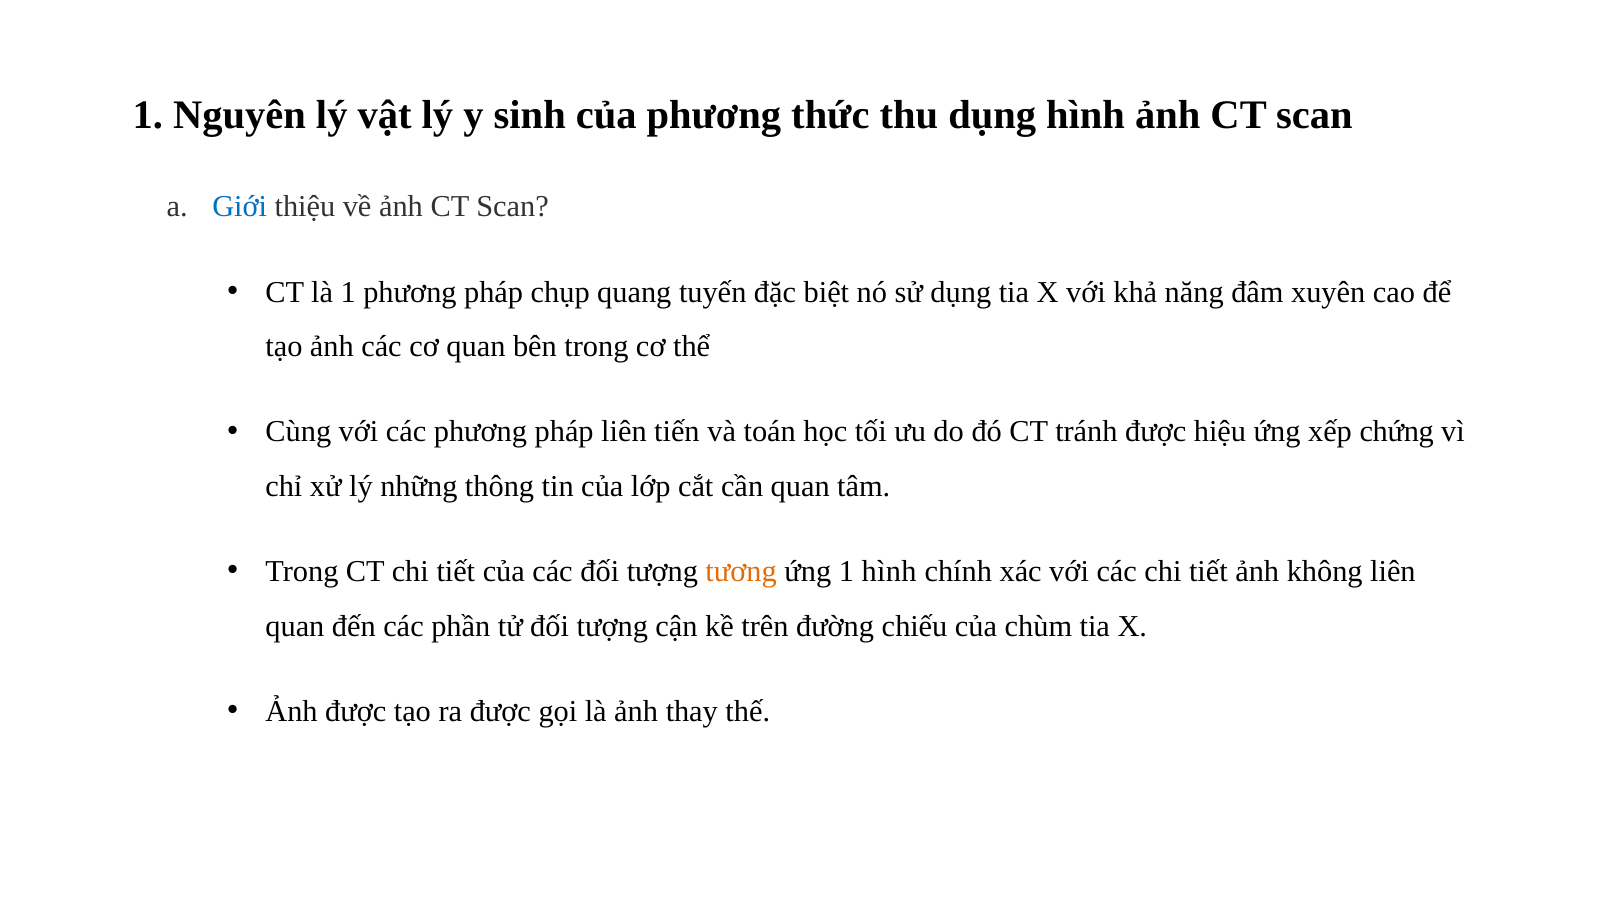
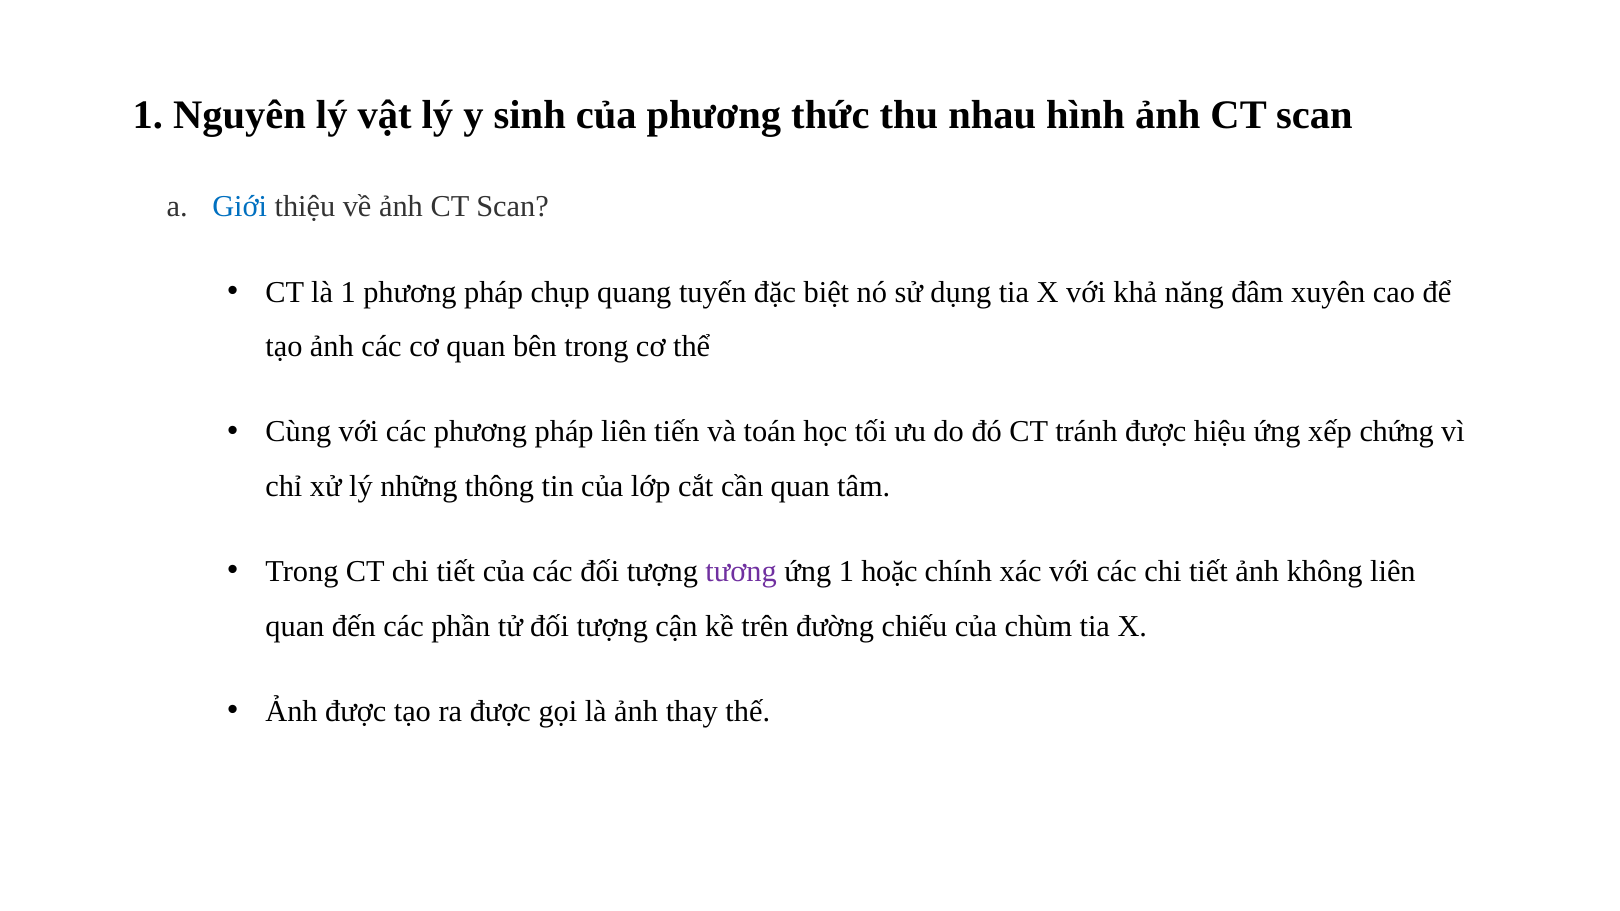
thu dụng: dụng -> nhau (992, 115)
tương colour: orange -> purple (741, 572)
1 hình: hình -> hoặc (889, 572)
